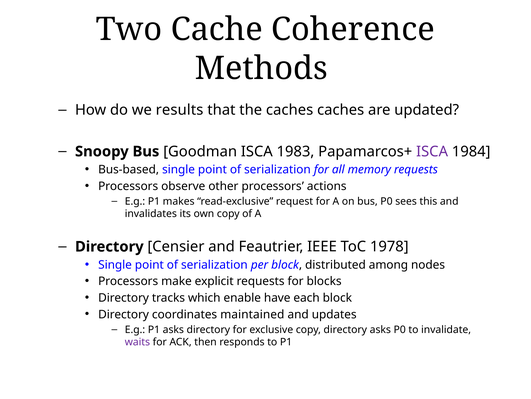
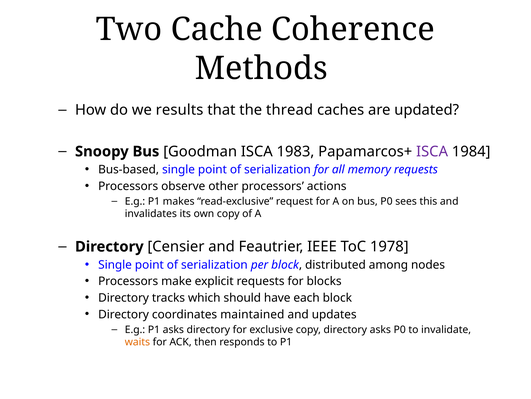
the caches: caches -> thread (290, 110)
enable: enable -> should (242, 297)
waits colour: purple -> orange (137, 341)
